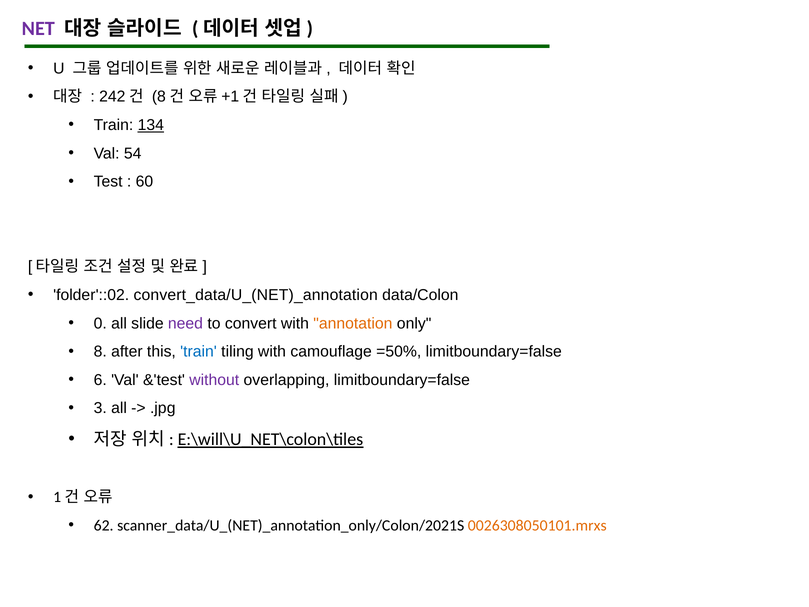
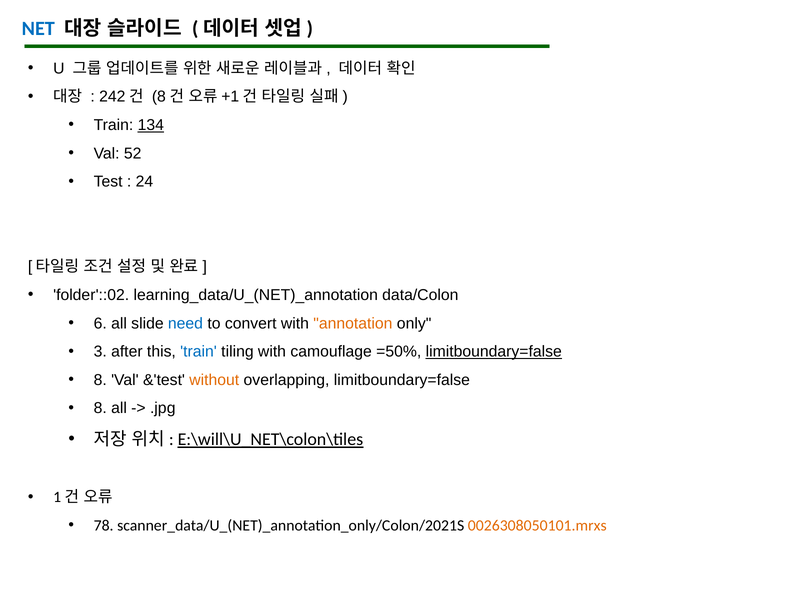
NET colour: purple -> blue (38, 29)
54: 54 -> 52 (133, 153)
60: 60 -> 24 (144, 182)
convert_data/U_(NET)_annotation: convert_data/U_(NET)_annotation -> learning_data/U_(NET)_annotation (256, 295)
0: 0 -> 6 (100, 323)
need colour: purple -> blue (185, 323)
8: 8 -> 3 (100, 352)
limitboundary=false underline: none -> present (494, 352)
6: 6 -> 8 (100, 380)
without colour: purple -> orange (214, 380)
3: 3 -> 8 (100, 408)
62: 62 -> 78 (104, 525)
